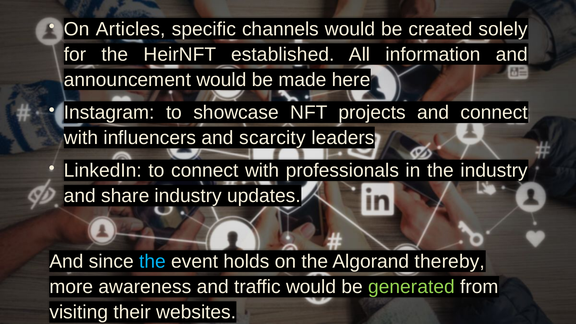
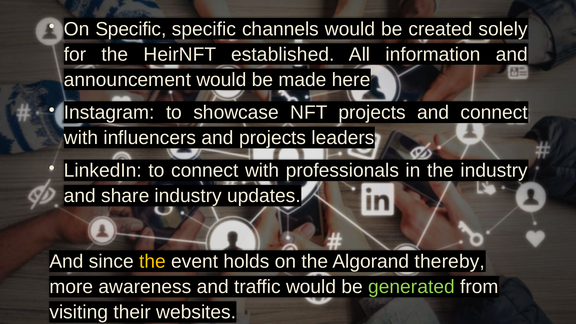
On Articles: Articles -> Specific (131, 29)
and scarcity: scarcity -> projects (273, 138)
the colour: light blue -> yellow (152, 262)
